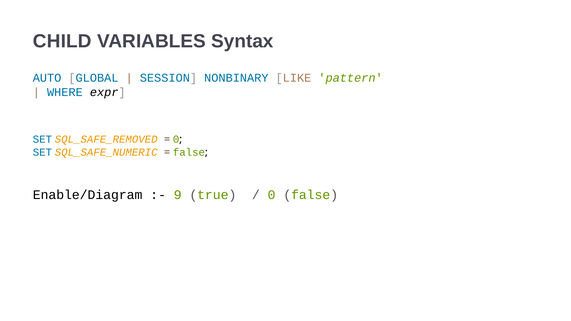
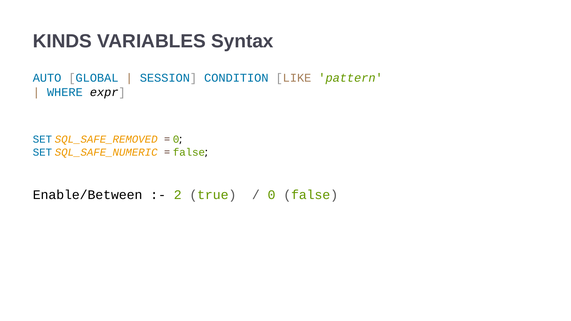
CHILD: CHILD -> KINDS (62, 41)
NONBINARY: NONBINARY -> CONDITION (236, 78)
Enable/Diagram: Enable/Diagram -> Enable/Between (88, 195)
9: 9 -> 2 (178, 195)
